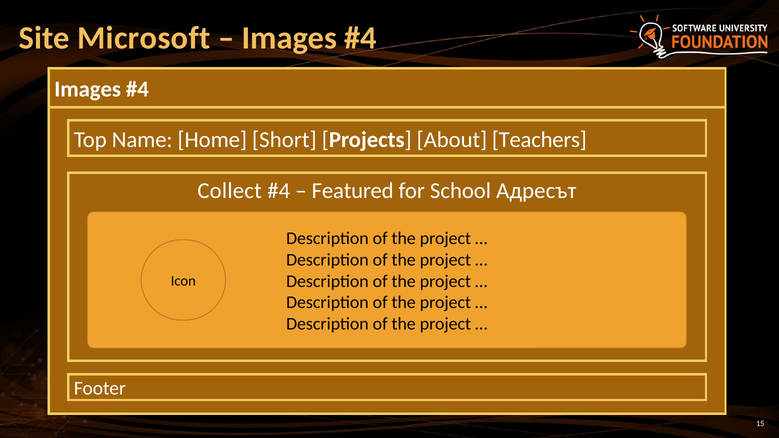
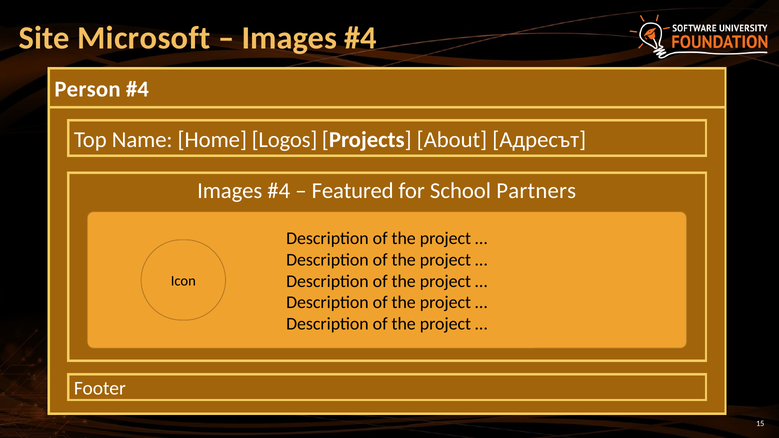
Images: Images -> Person (87, 89)
Short: Short -> Logos (285, 140)
Teachers: Teachers -> Адресът (539, 140)
Collect: Collect -> Images (230, 191)
Адресът: Адресът -> Partners (536, 191)
